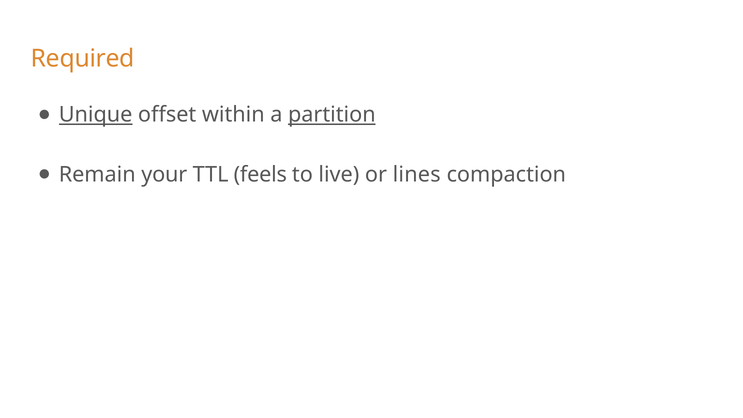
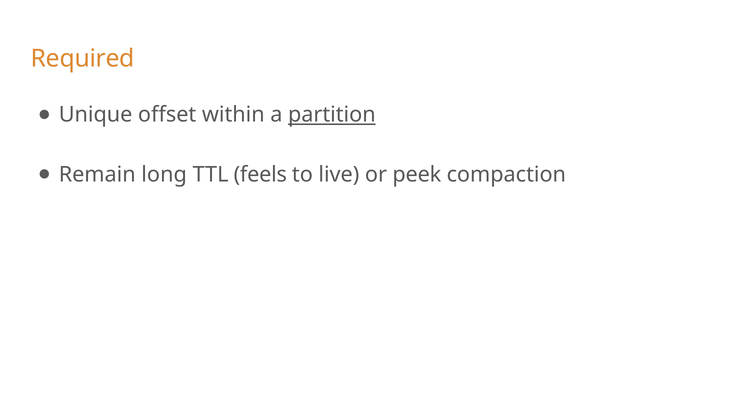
Unique underline: present -> none (96, 115)
your: your -> long (164, 174)
lines: lines -> peek (417, 174)
